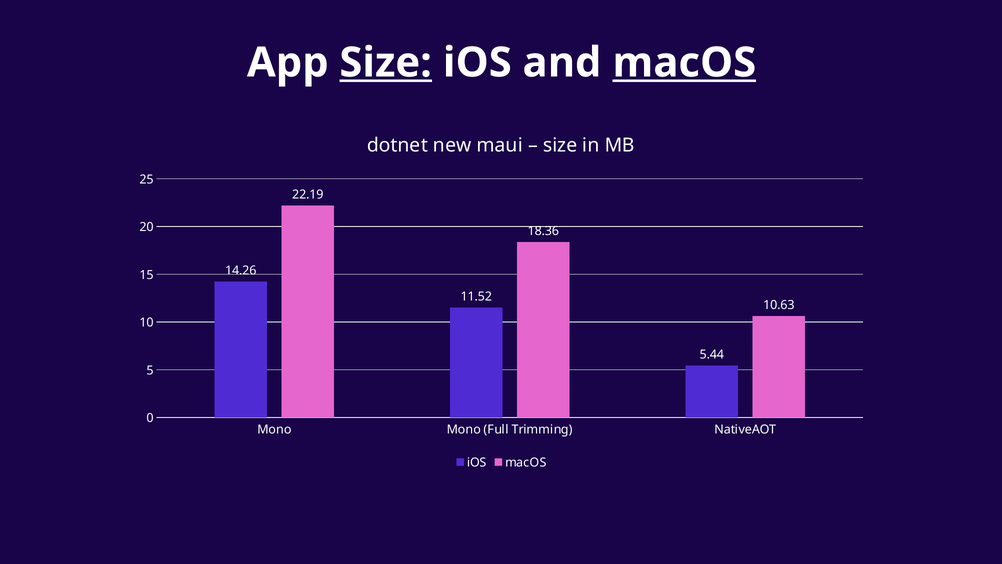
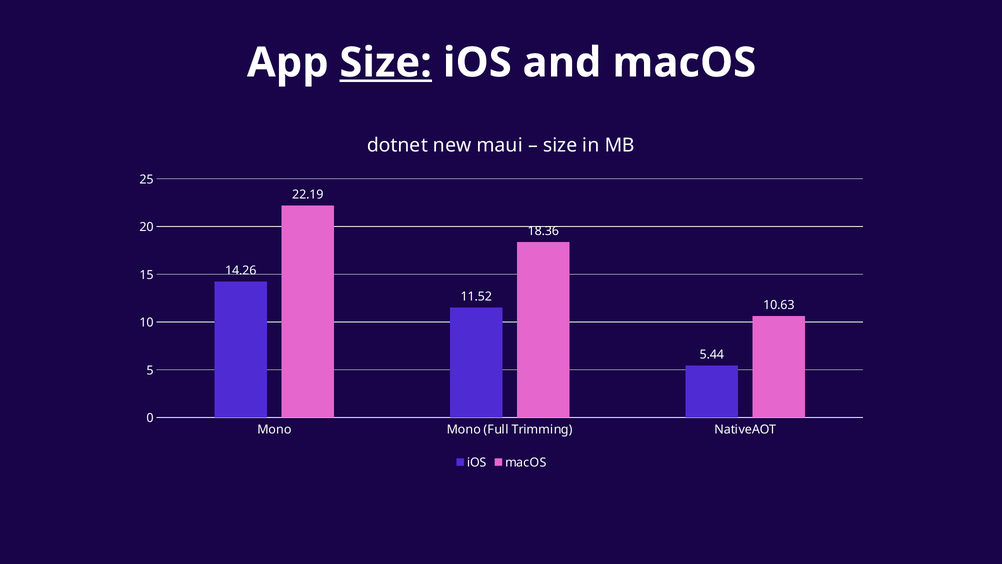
macOS underline: present -> none (684, 63)
